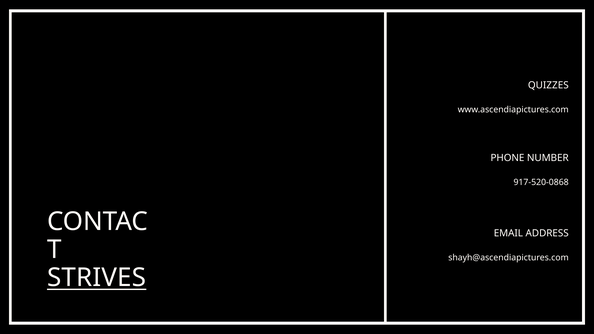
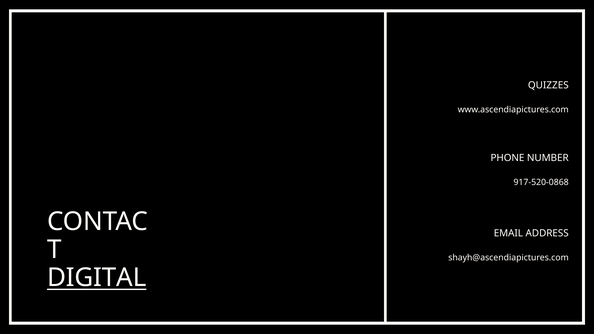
STRIVES: STRIVES -> DIGITAL (97, 278)
